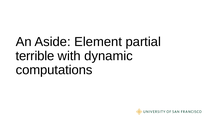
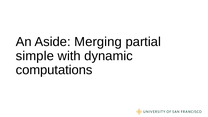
Element: Element -> Merging (98, 42)
terrible: terrible -> simple (35, 56)
